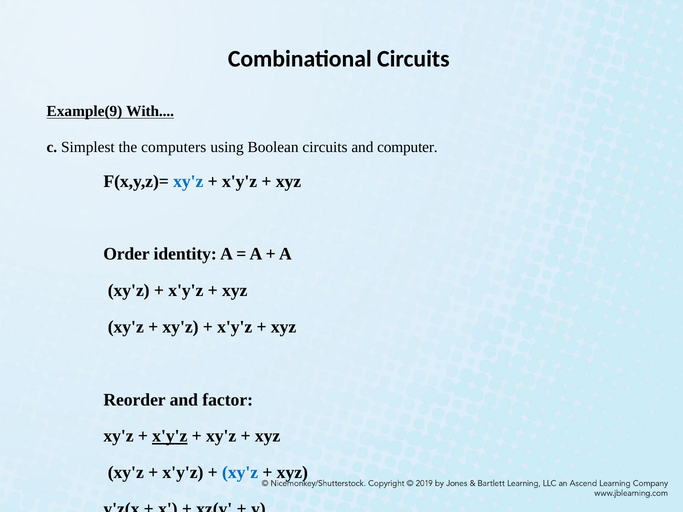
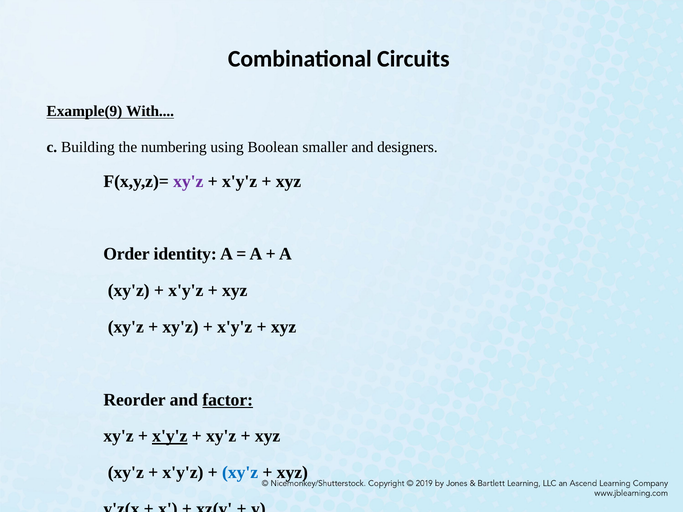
Simplest: Simplest -> Building (88, 147)
computers: computers -> numbering (174, 147)
Boolean circuits: circuits -> smaller (325, 147)
computer: computer -> designers (407, 147)
xy'z colour: blue -> purple (188, 181)
factor underline: none -> present (228, 400)
